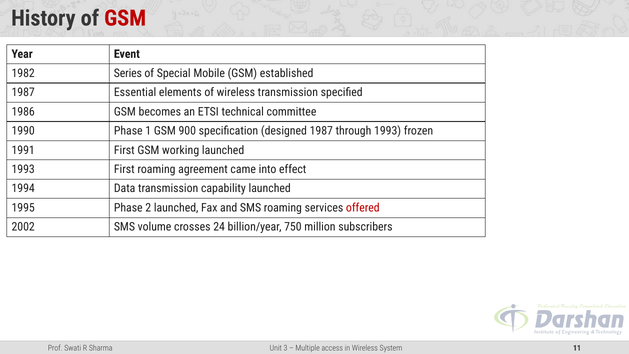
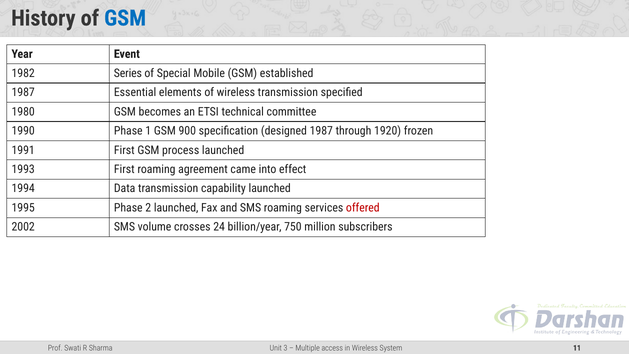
GSM colour: red -> blue (125, 18)
1986: 1986 -> 1980 (23, 112)
through 1993: 1993 -> 1920 (388, 131)
working: working -> process (181, 150)
